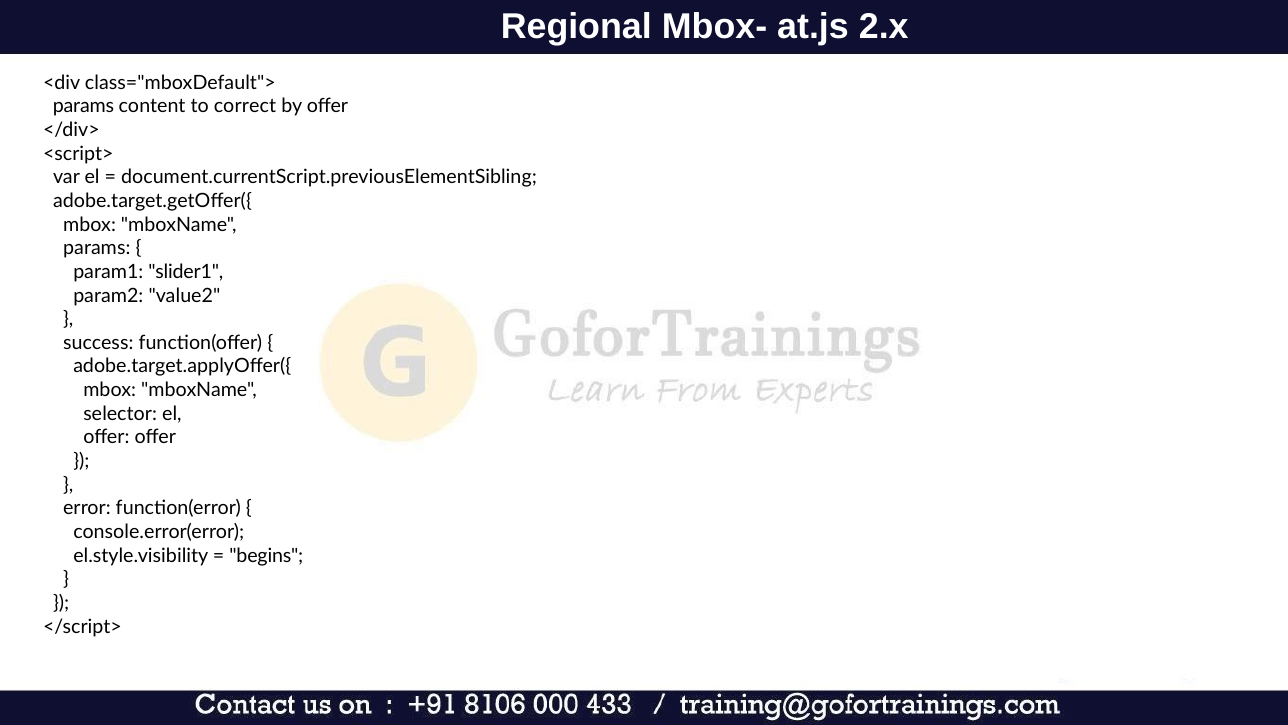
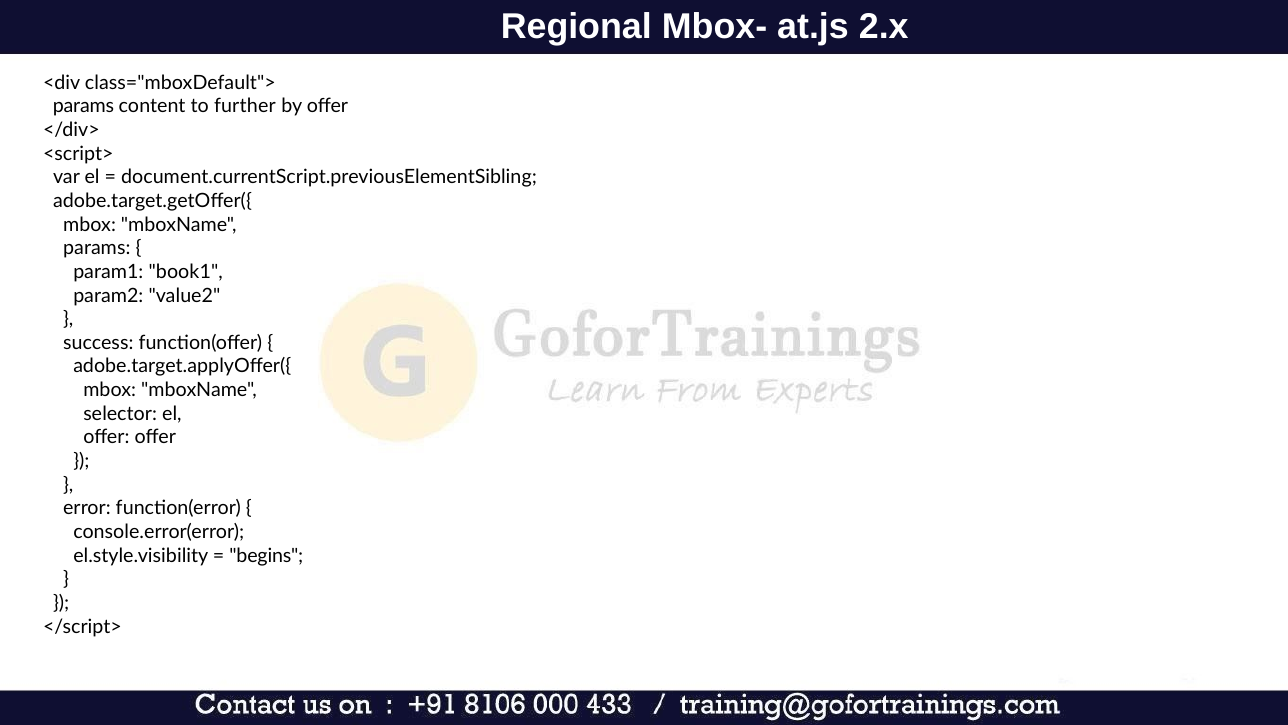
correct: correct -> further (245, 106)
slider1: slider1 -> book1 (186, 272)
